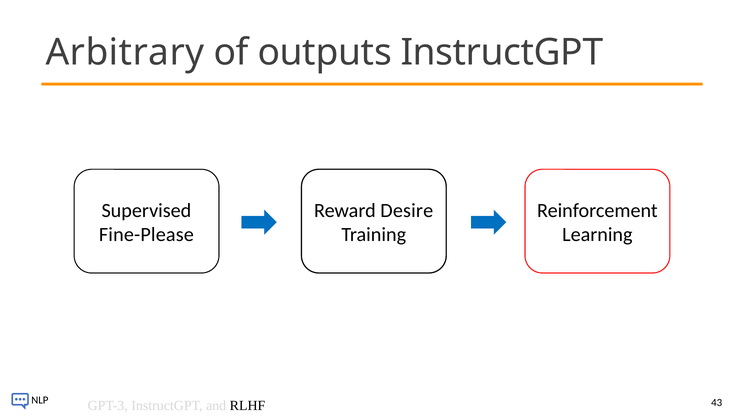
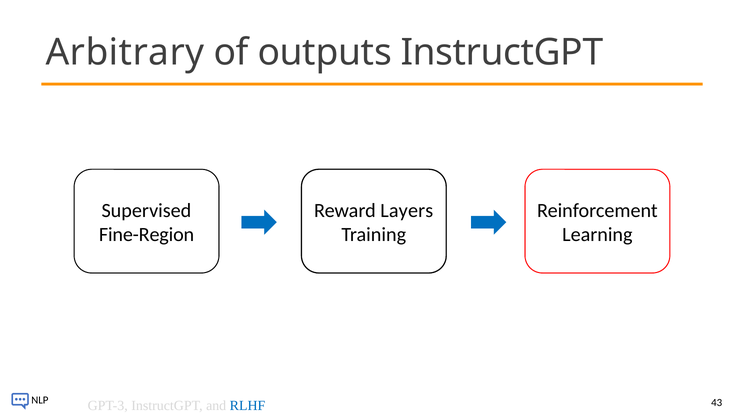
Desire: Desire -> Layers (407, 211)
Fine-Please: Fine-Please -> Fine-Region (147, 235)
RLHF colour: black -> blue (248, 406)
